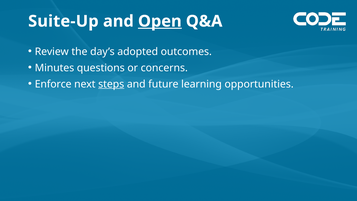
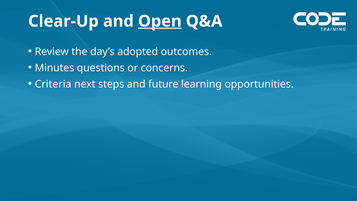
Suite-Up: Suite-Up -> Clear-Up (63, 21)
Enforce: Enforce -> Criteria (53, 84)
steps underline: present -> none (111, 84)
